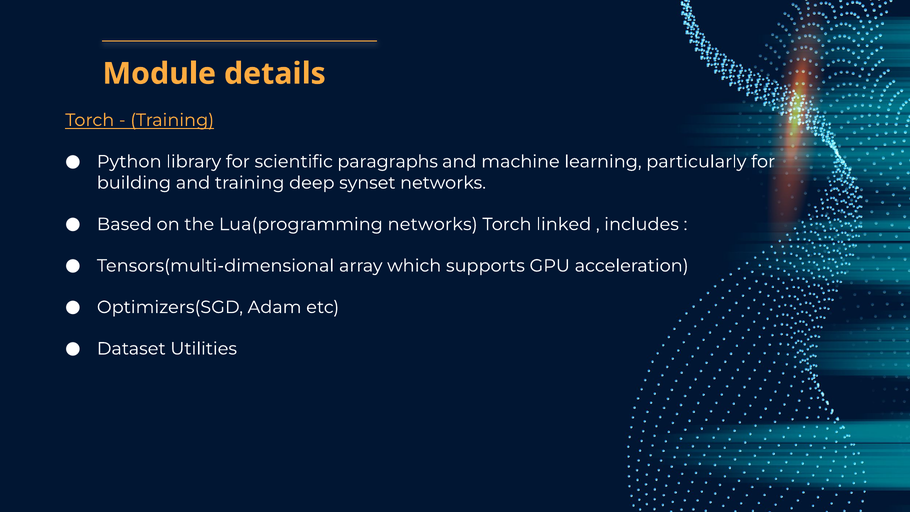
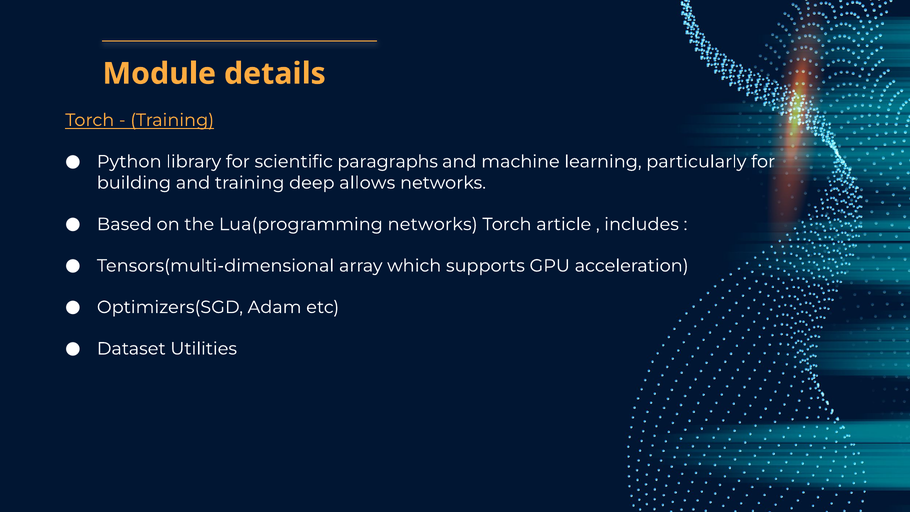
synset: synset -> allows (367, 183)
linked: linked -> article (564, 224)
